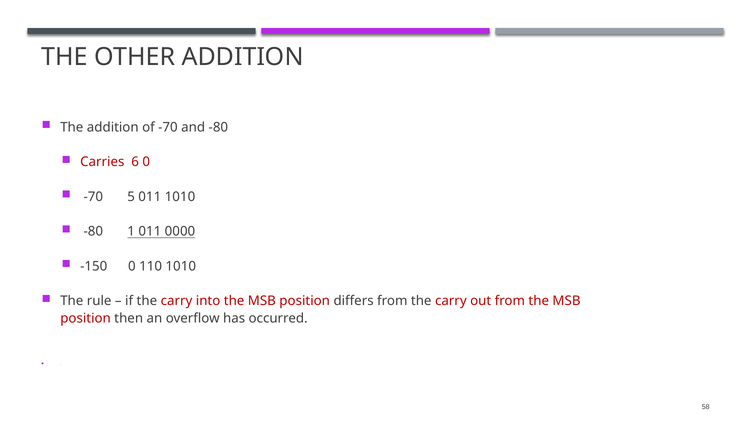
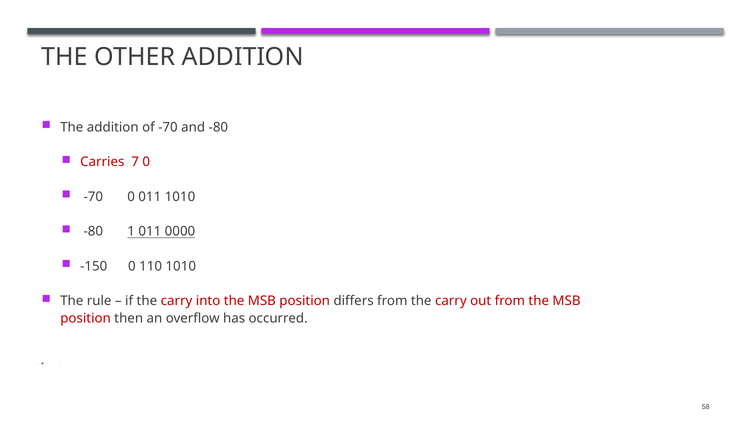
6: 6 -> 7 (135, 162)
-70 5: 5 -> 0 (131, 197)
